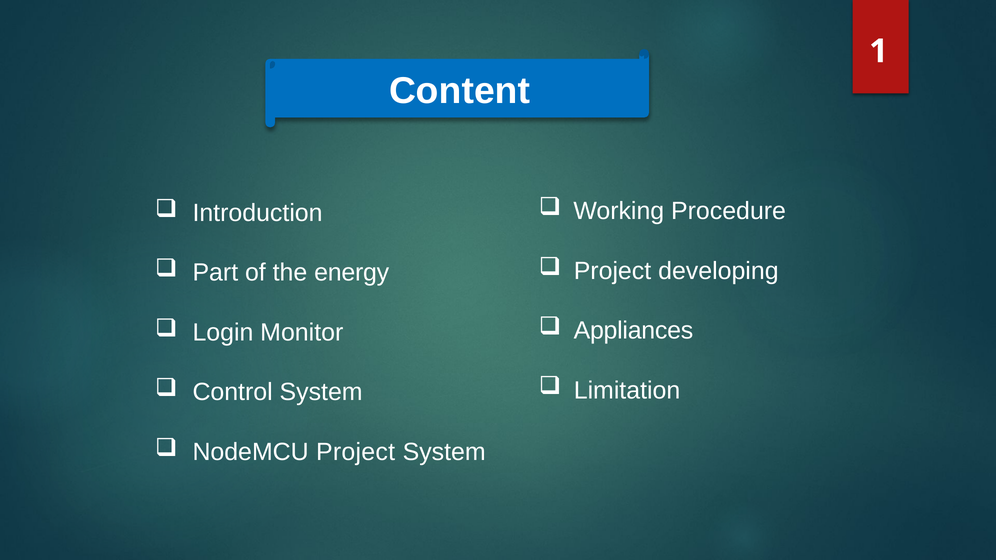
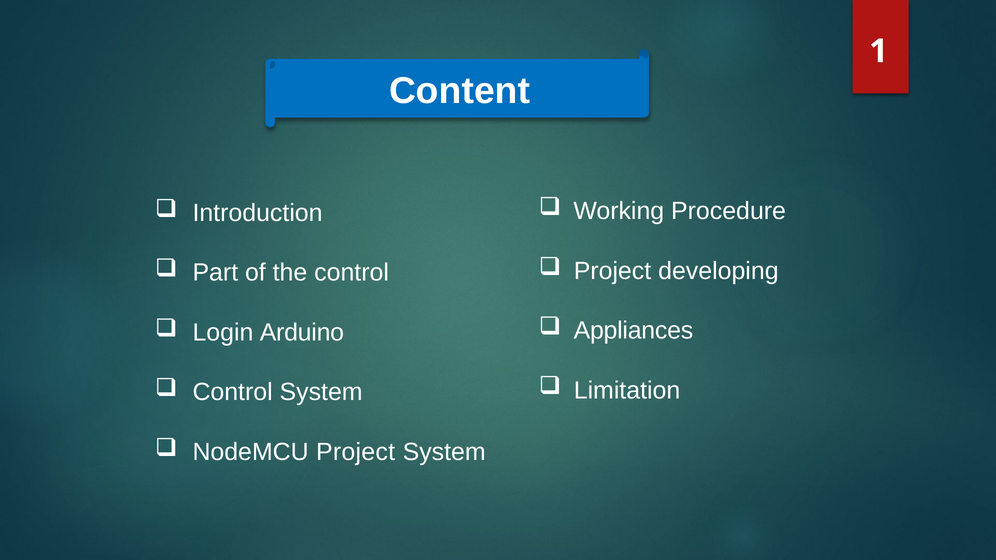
the energy: energy -> control (352, 273)
Monitor: Monitor -> Arduino (302, 333)
